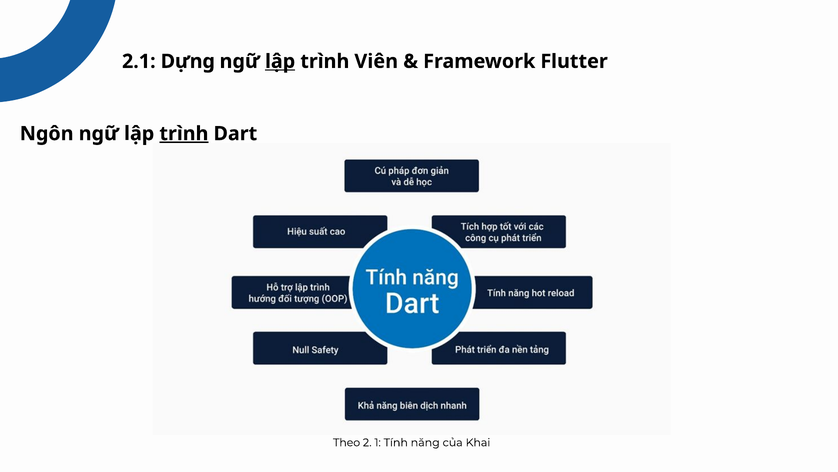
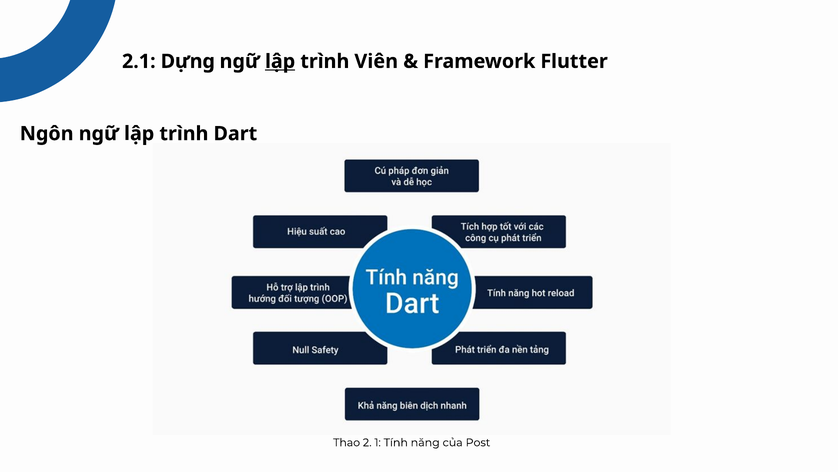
trình underline: present -> none (184, 133)
Theo: Theo -> Thao (347, 442)
Khai: Khai -> Post (478, 442)
